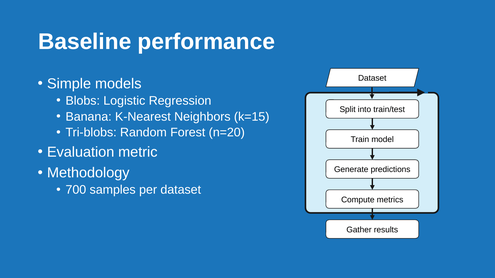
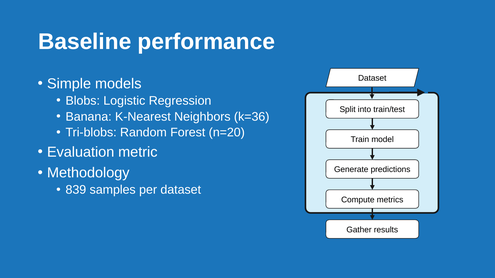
k=15: k=15 -> k=36 (252, 117)
700: 700 -> 839 (76, 190)
